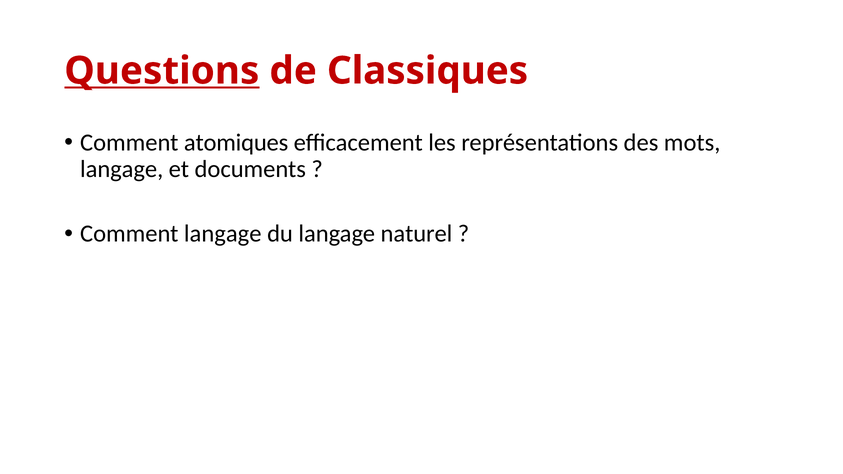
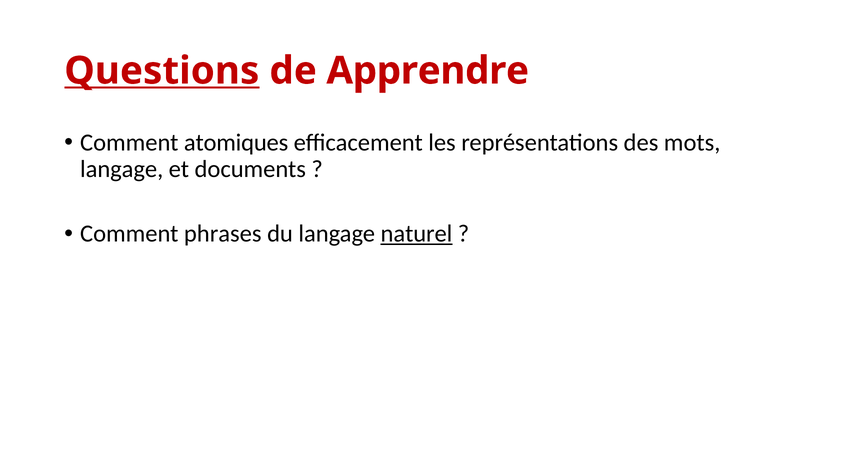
Classiques: Classiques -> Apprendre (428, 71)
Comment langage: langage -> phrases (223, 234)
naturel underline: none -> present (416, 234)
